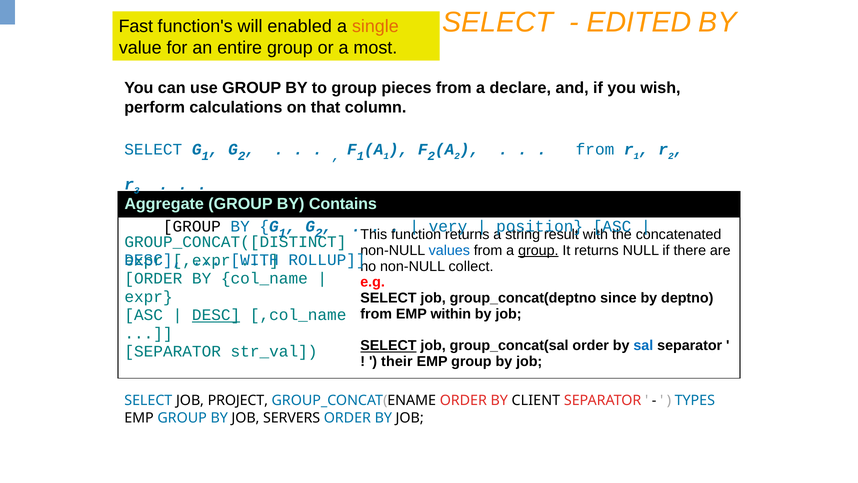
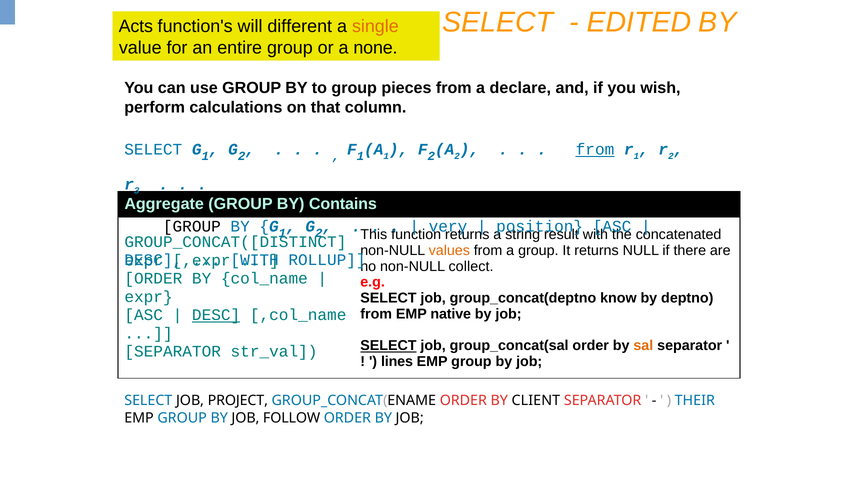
Fast: Fast -> Acts (136, 26)
enabled: enabled -> different (300, 26)
most: most -> none (375, 48)
from underline: none -> present (595, 150)
values colour: blue -> orange (449, 250)
group underline: present -> none (538, 250)
since: since -> know (618, 298)
within: within -> native (451, 314)
sal colour: blue -> orange (643, 346)
their: their -> lines (397, 361)
TYPES: TYPES -> THEIR (695, 400)
SERVERS: SERVERS -> FOLLOW (292, 418)
